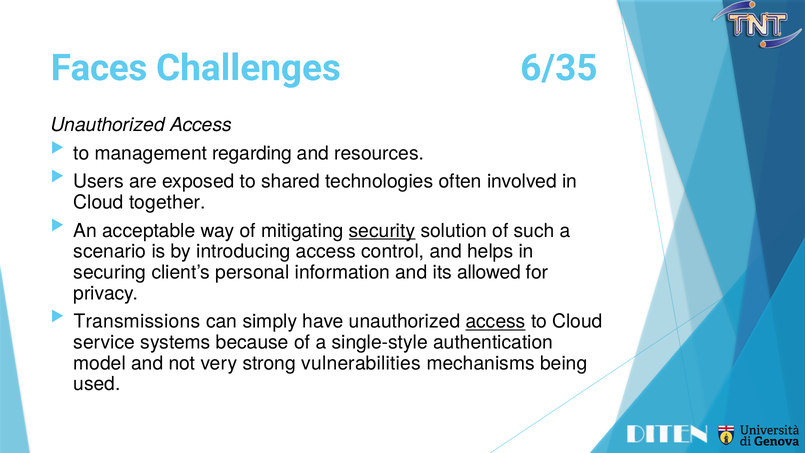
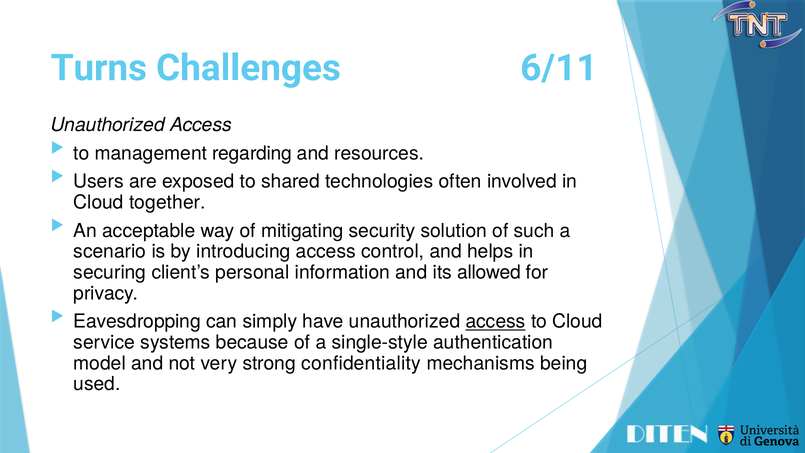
Faces: Faces -> Turns (99, 68)
6/35: 6/35 -> 6/11 (559, 68)
security underline: present -> none (382, 231)
Transmissions: Transmissions -> Eavesdropping (137, 321)
vulnerabilities: vulnerabilities -> confidentiality (361, 363)
